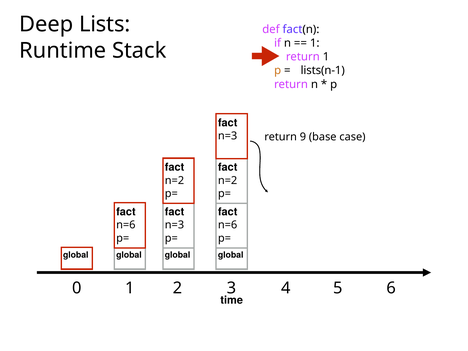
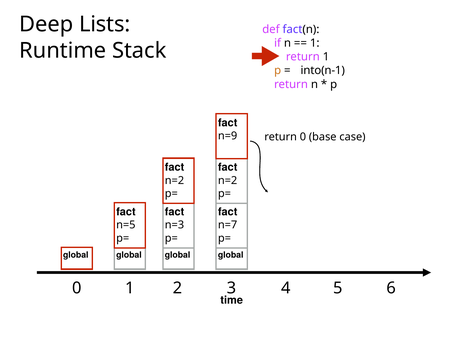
lists(n-1: lists(n-1 -> into(n-1 (323, 71)
n=3: n=3 -> n=9 (228, 136)
return 9: 9 -> 0 (303, 137)
n=6: n=6 -> n=5 (126, 225)
n=6: n=6 -> n=7 (228, 225)
